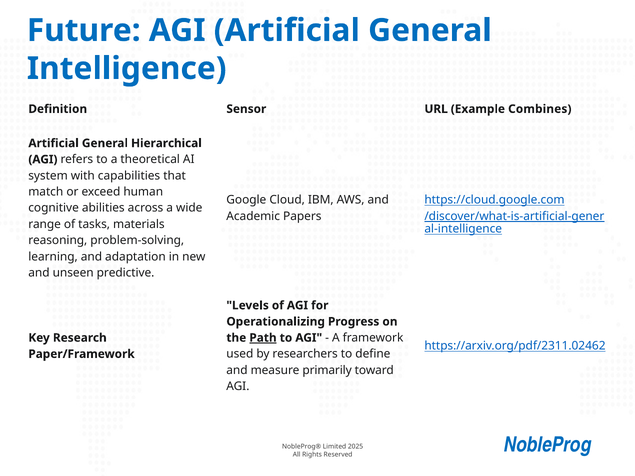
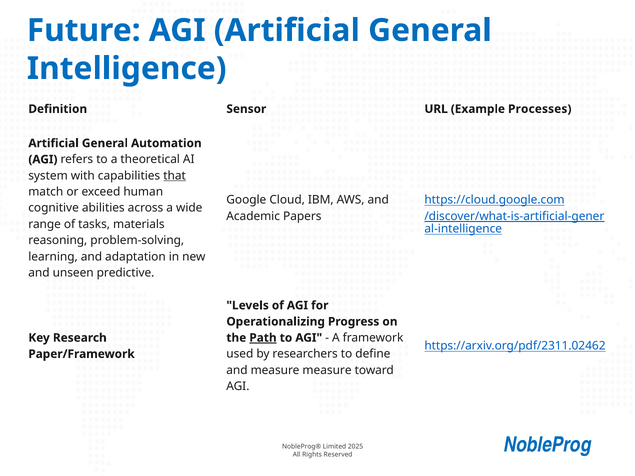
Combines: Combines -> Processes (540, 109)
Hierarchical: Hierarchical -> Automation (166, 143)
that underline: none -> present (175, 176)
measure primarily: primarily -> measure (327, 370)
